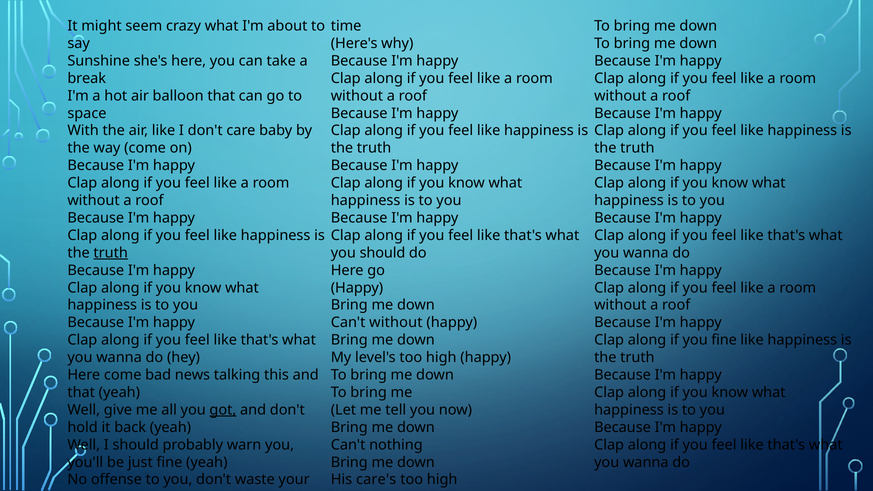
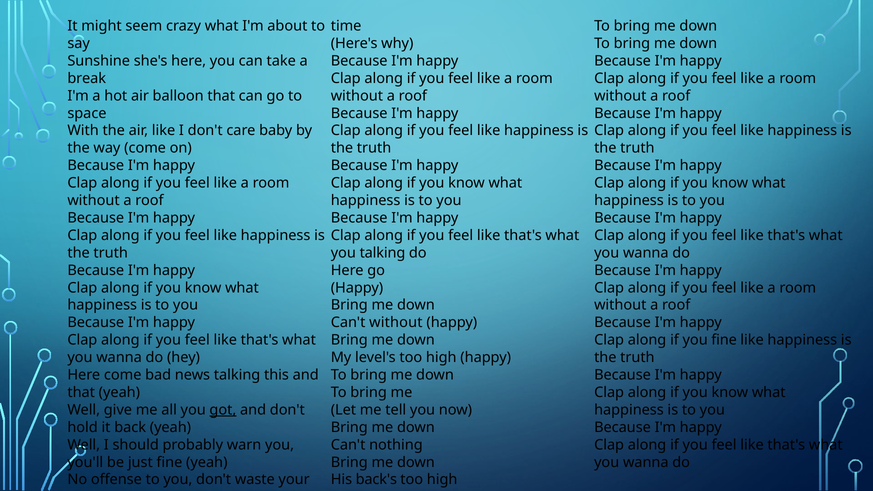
truth underline: present -> none (111, 253)
you should: should -> talking (382, 253)
care's: care's -> back's (376, 480)
